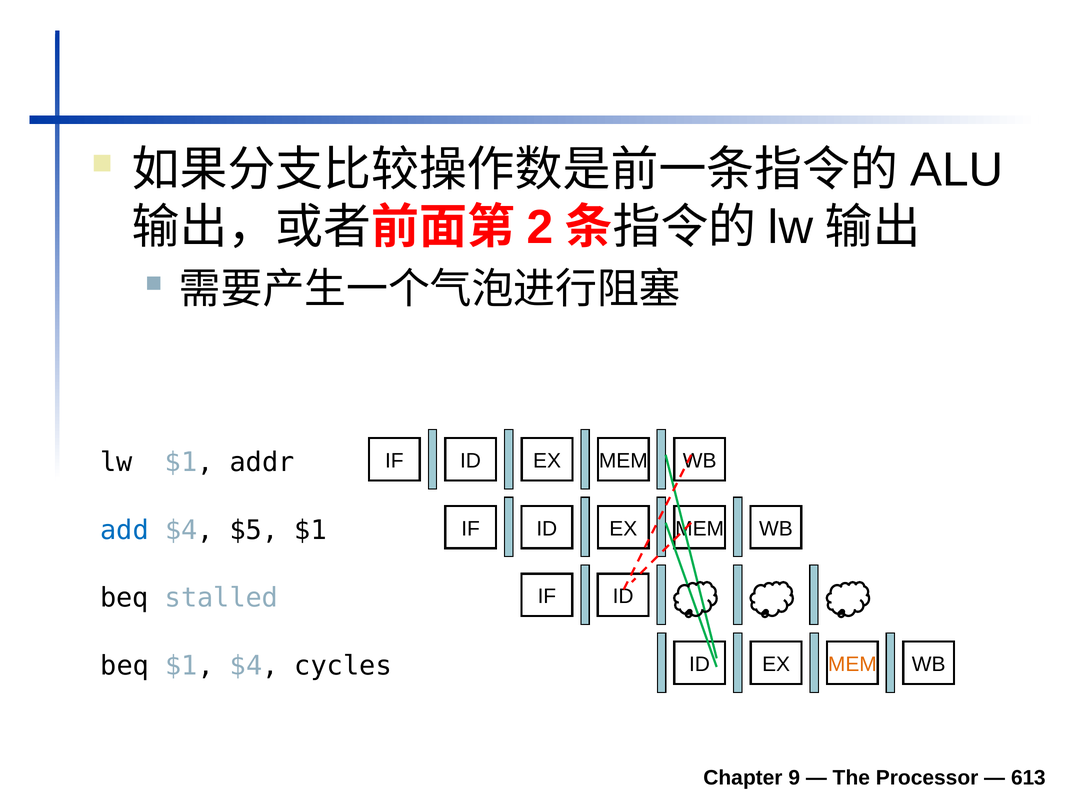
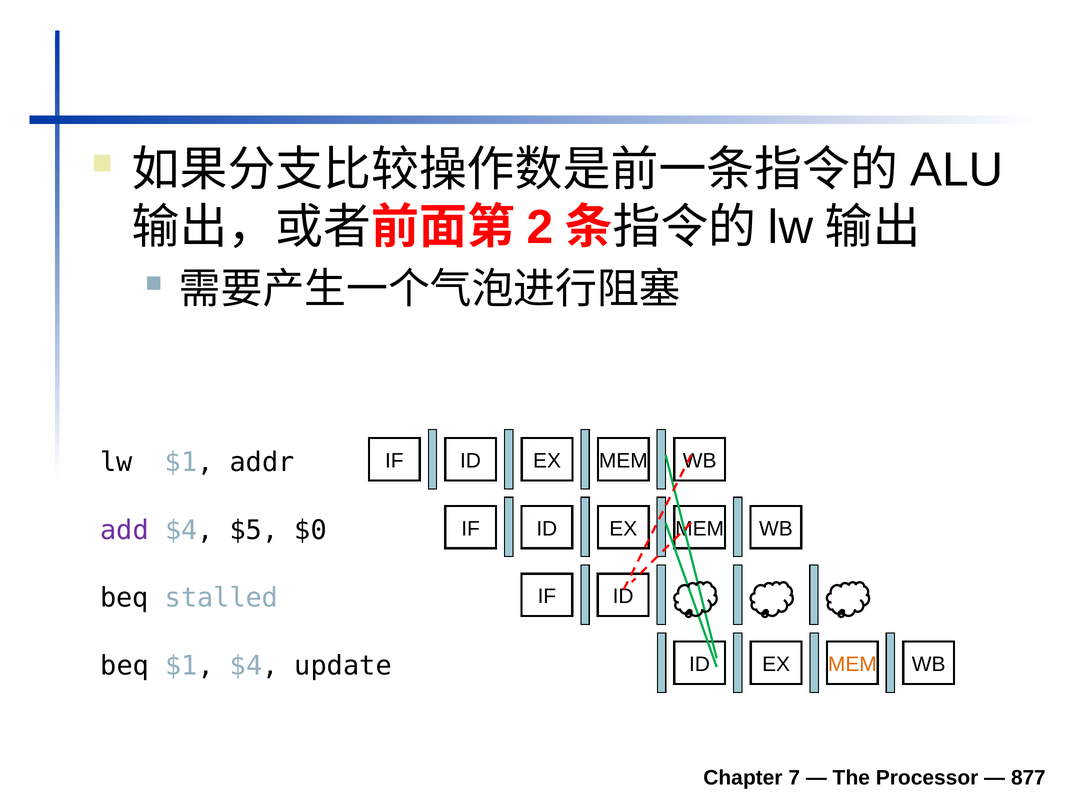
add colour: blue -> purple (125, 530)
$5 $1: $1 -> $0 (311, 530)
cycles: cycles -> update (343, 666)
9: 9 -> 7 (794, 777)
613: 613 -> 877 (1028, 777)
